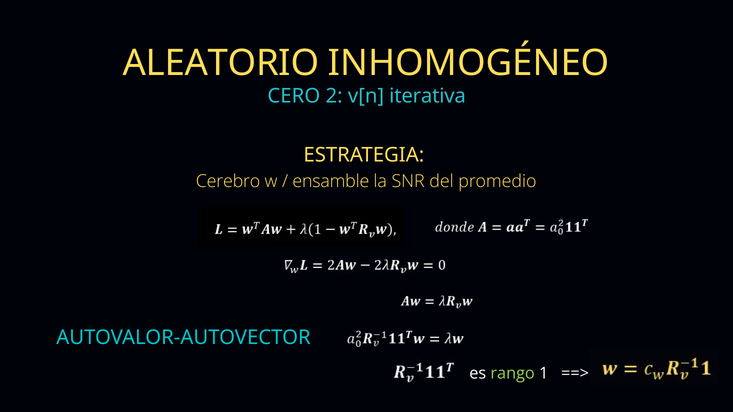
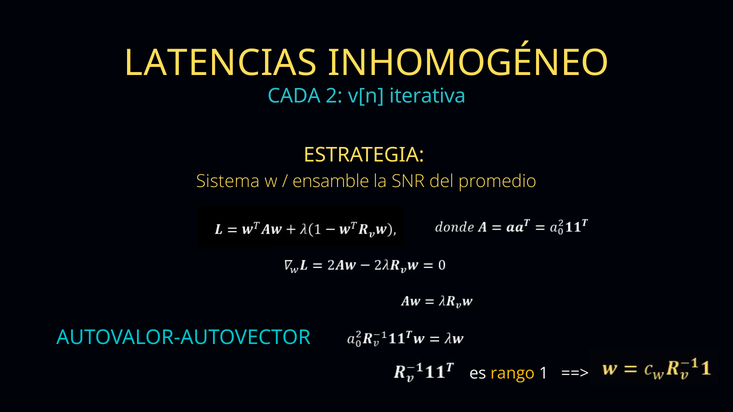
ALEATORIO: ALEATORIO -> LATENCIAS (221, 63)
CERO: CERO -> CADA (294, 96)
Cerebro: Cerebro -> Sistema (228, 181)
rango colour: light green -> yellow (513, 373)
